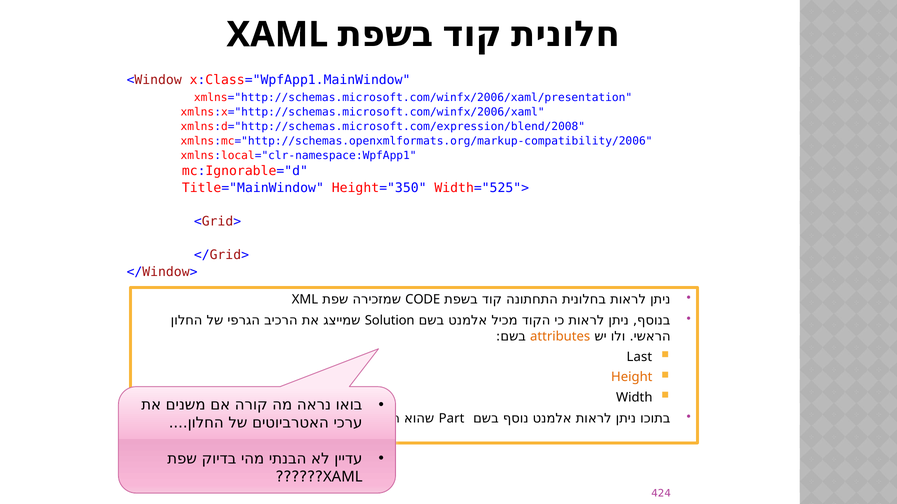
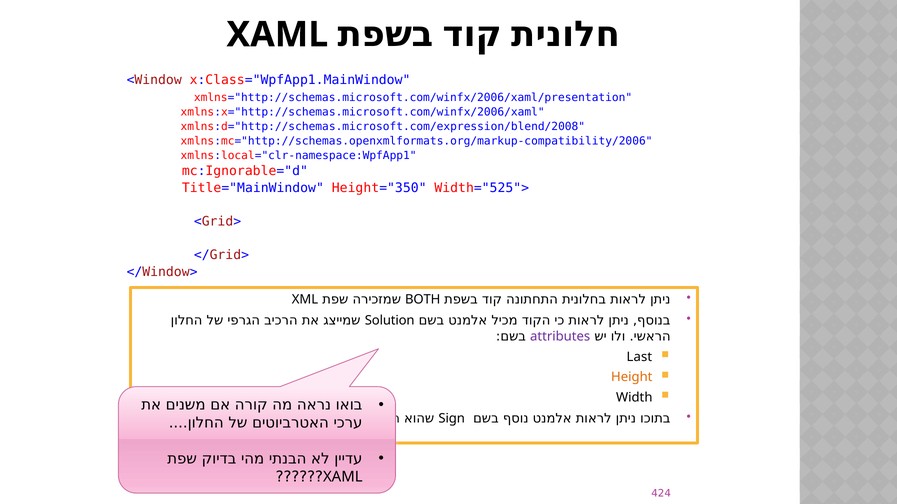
CODE: CODE -> BOTH (423, 300)
attributes colour: orange -> purple (560, 337)
Part: Part -> Sign (452, 419)
